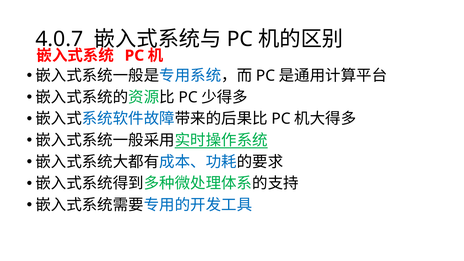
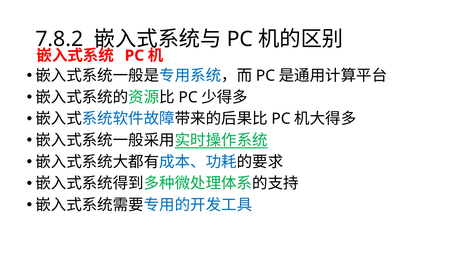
4.0.7: 4.0.7 -> 7.8.2 (59, 39)
